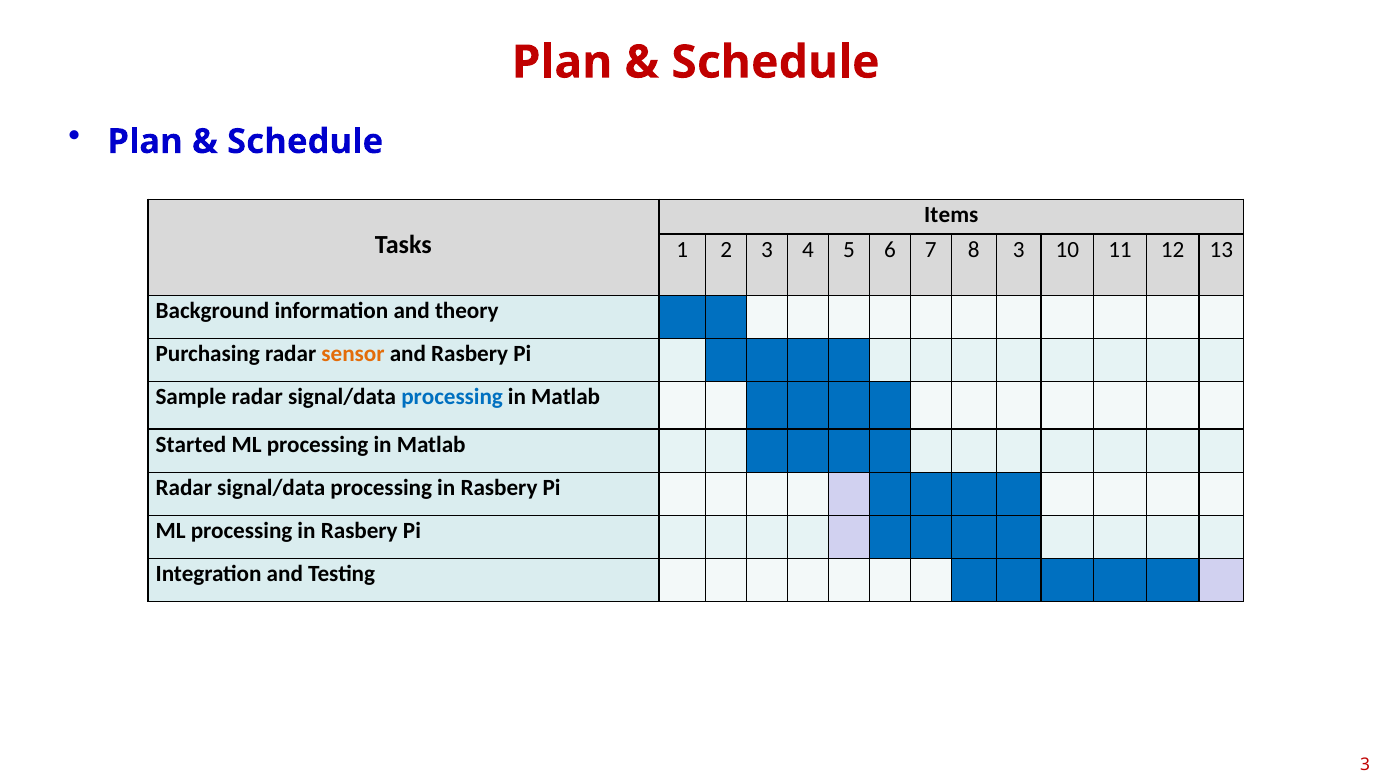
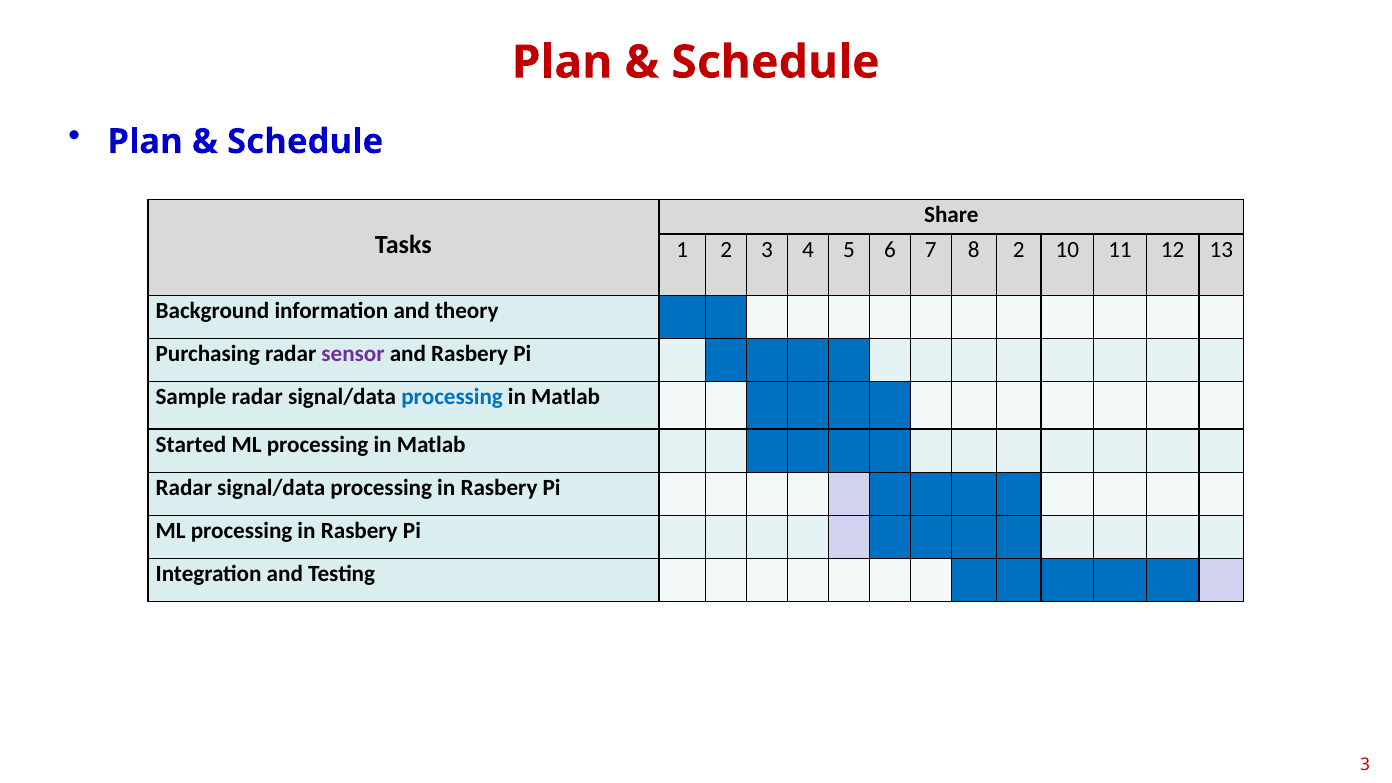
Items: Items -> Share (951, 215)
8 3: 3 -> 2 (1019, 250)
sensor colour: orange -> purple (353, 354)
